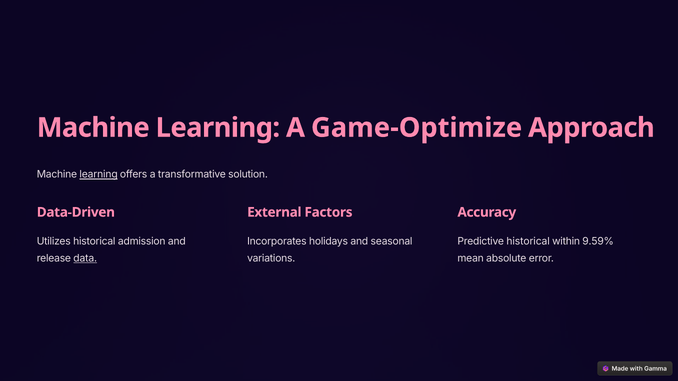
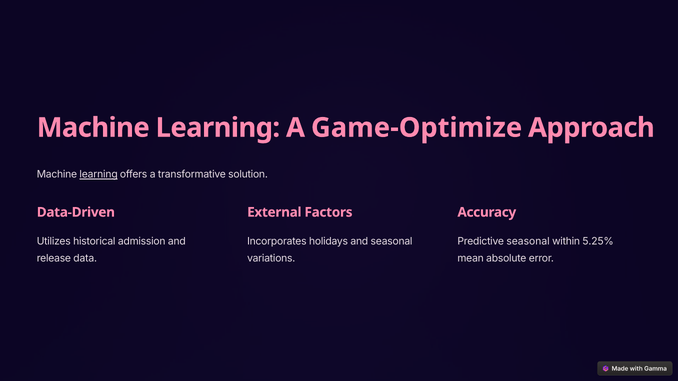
Predictive historical: historical -> seasonal (528, 242)
9.59%: 9.59% -> 5.25% (598, 242)
data underline: present -> none (85, 258)
